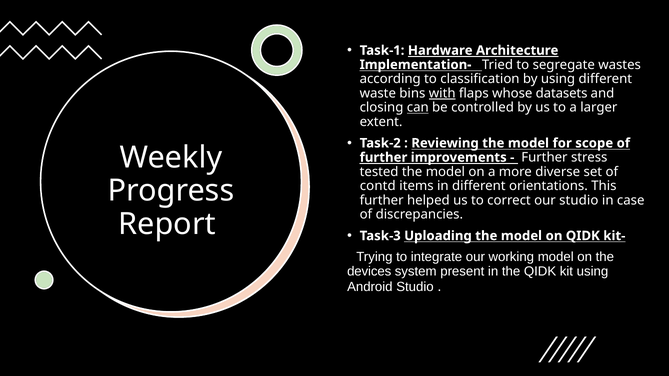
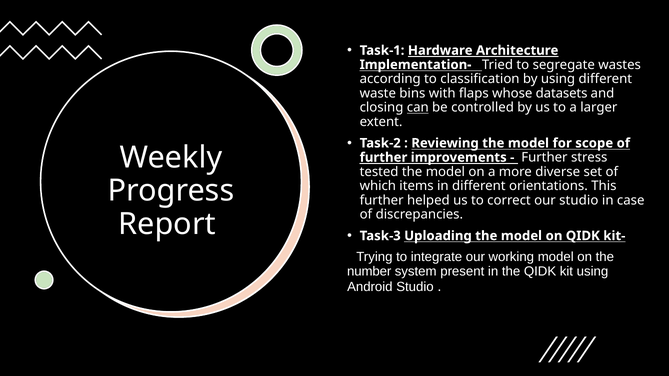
with underline: present -> none (442, 93)
contd: contd -> which (378, 186)
devices: devices -> number (369, 272)
